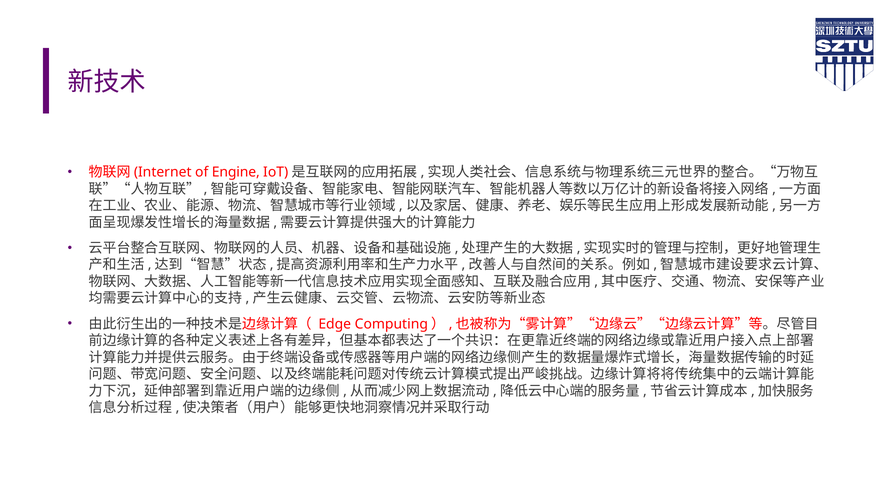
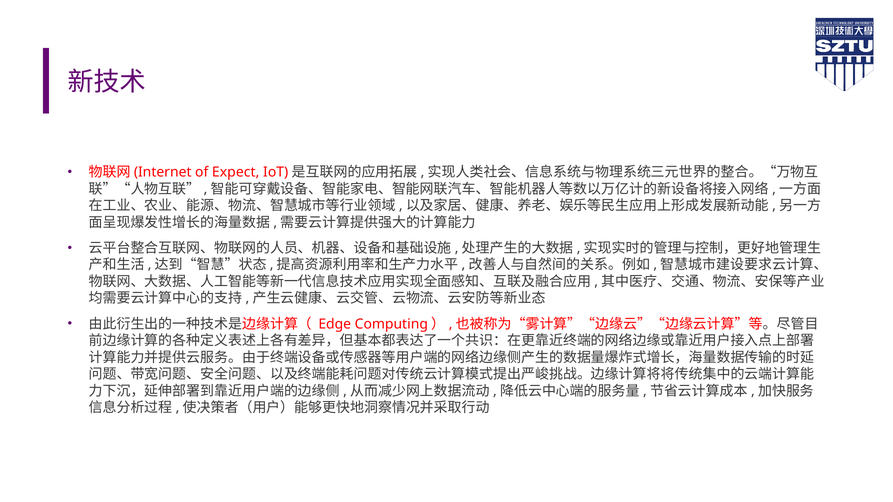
Engine: Engine -> Expect (236, 172)
